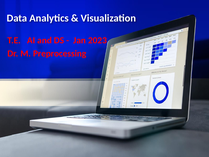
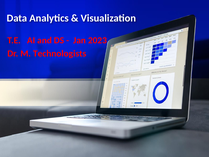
Preprocessing: Preprocessing -> Technologists (60, 53)
